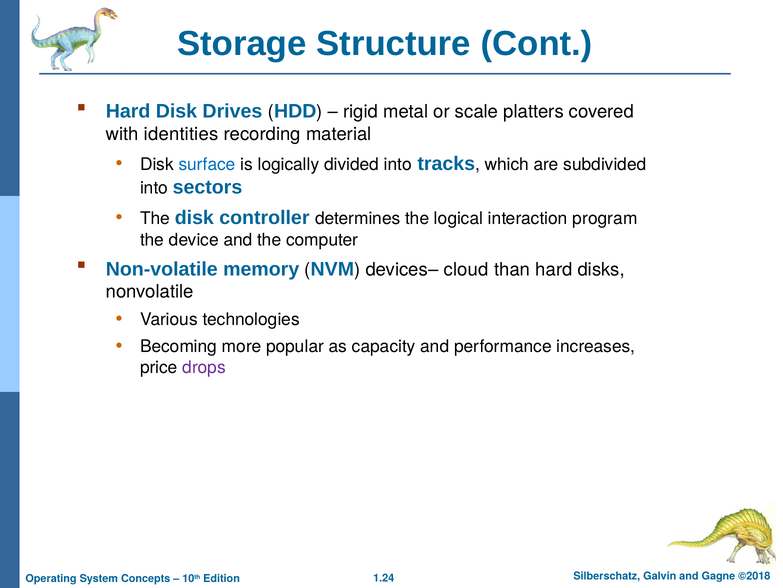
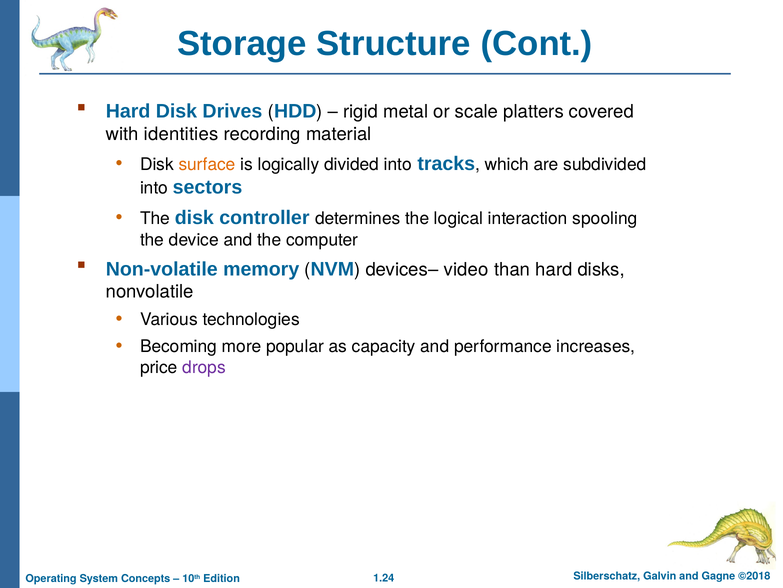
surface colour: blue -> orange (207, 164)
program: program -> spooling (605, 218)
cloud: cloud -> video (466, 269)
